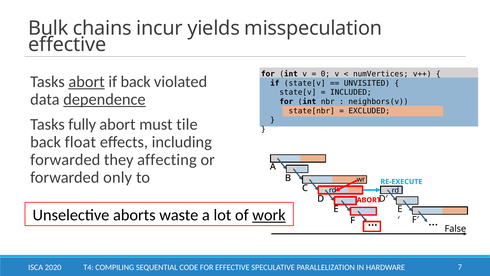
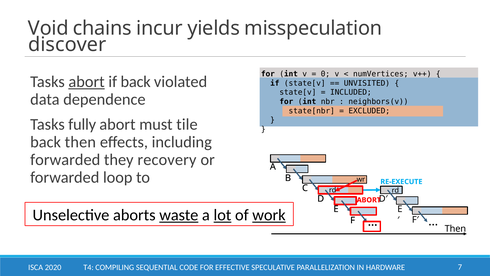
Bulk: Bulk -> Void (48, 28)
effective: effective -> discover (67, 45)
dependence underline: present -> none (104, 99)
back float: float -> then (80, 142)
affecting: affecting -> recovery (167, 160)
only: only -> loop (118, 177)
waste underline: none -> present (179, 215)
lot underline: none -> present (222, 215)
False: False -> Then (455, 229)
